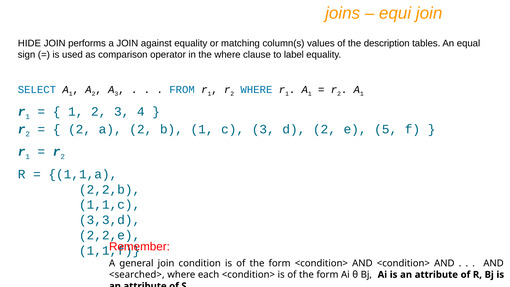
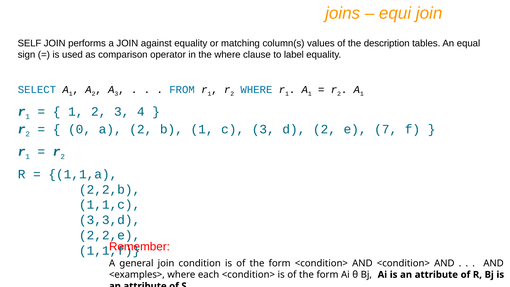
HIDE: HIDE -> SELF (30, 43)
2: 2 -> 0 (80, 129)
5: 5 -> 7 (386, 129)
<searched>: <searched> -> <examples> (137, 275)
